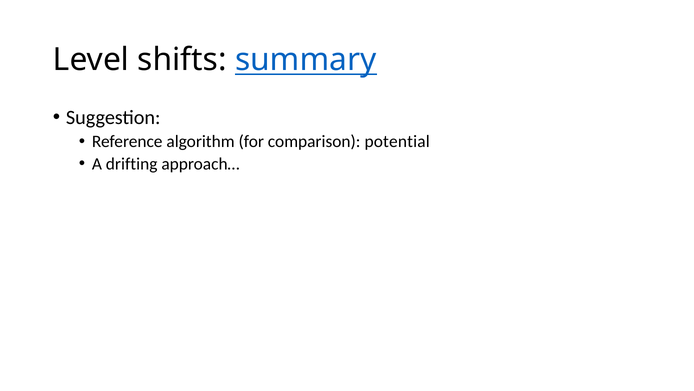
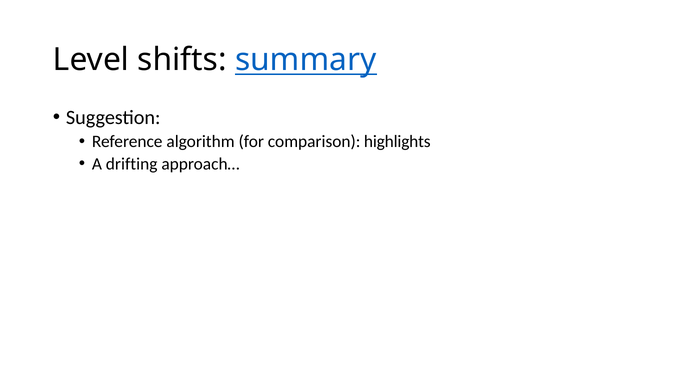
potential: potential -> highlights (397, 141)
